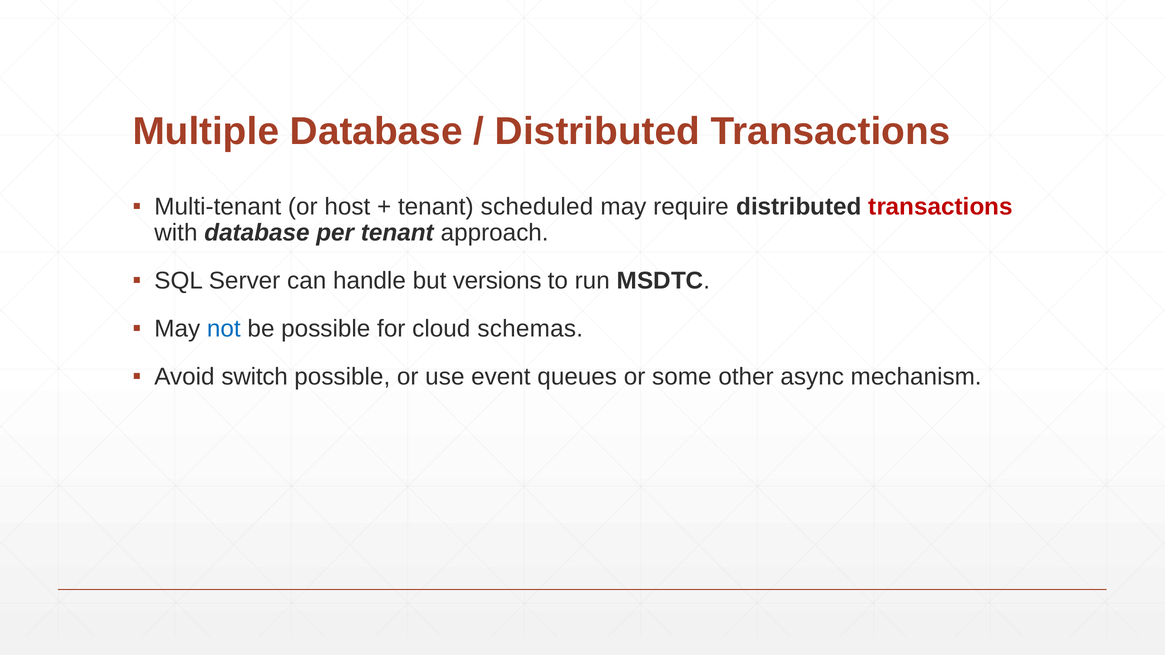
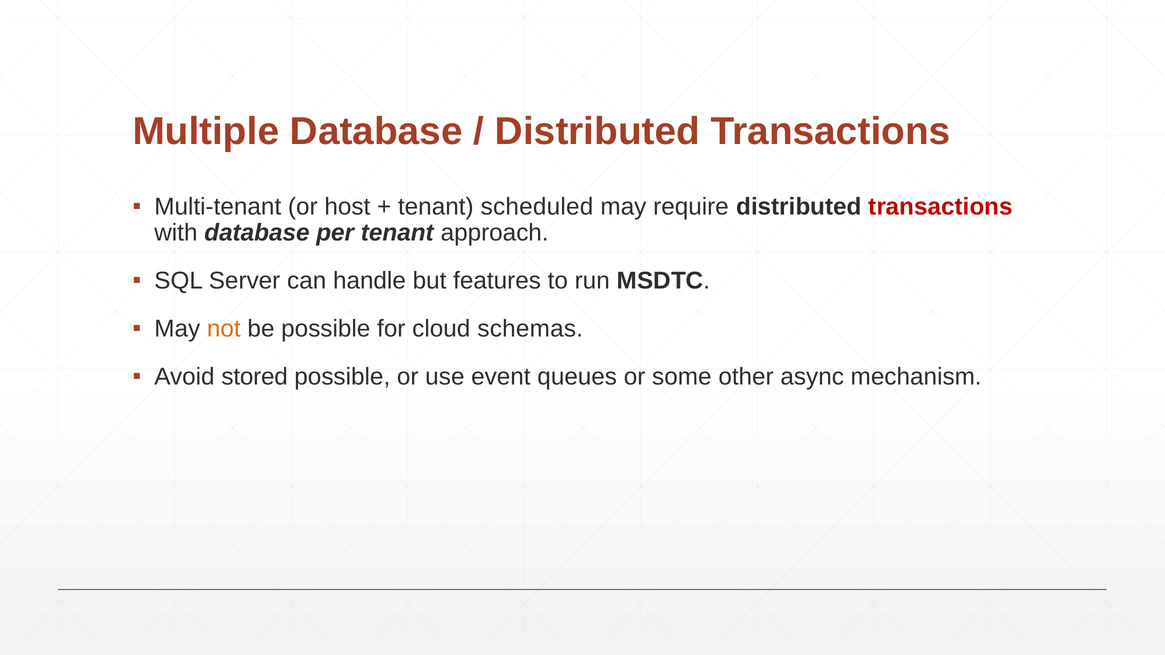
versions: versions -> features (497, 281)
not colour: blue -> orange (224, 329)
switch: switch -> stored (255, 377)
